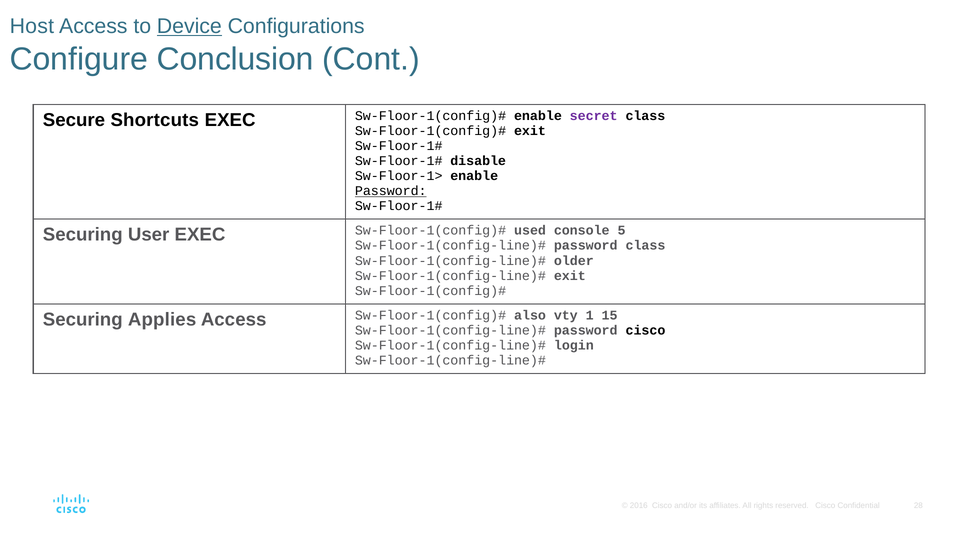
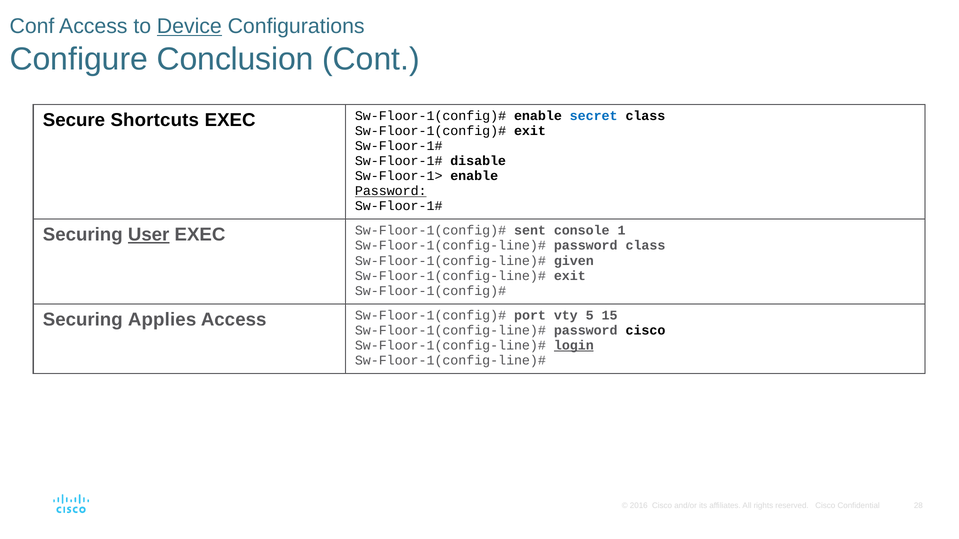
Host: Host -> Conf (32, 26)
secret colour: purple -> blue (594, 116)
User underline: none -> present (149, 235)
used: used -> sent (530, 231)
5: 5 -> 1 (622, 231)
older: older -> given (574, 261)
also: also -> port (530, 316)
1: 1 -> 5 (590, 316)
login underline: none -> present (574, 346)
